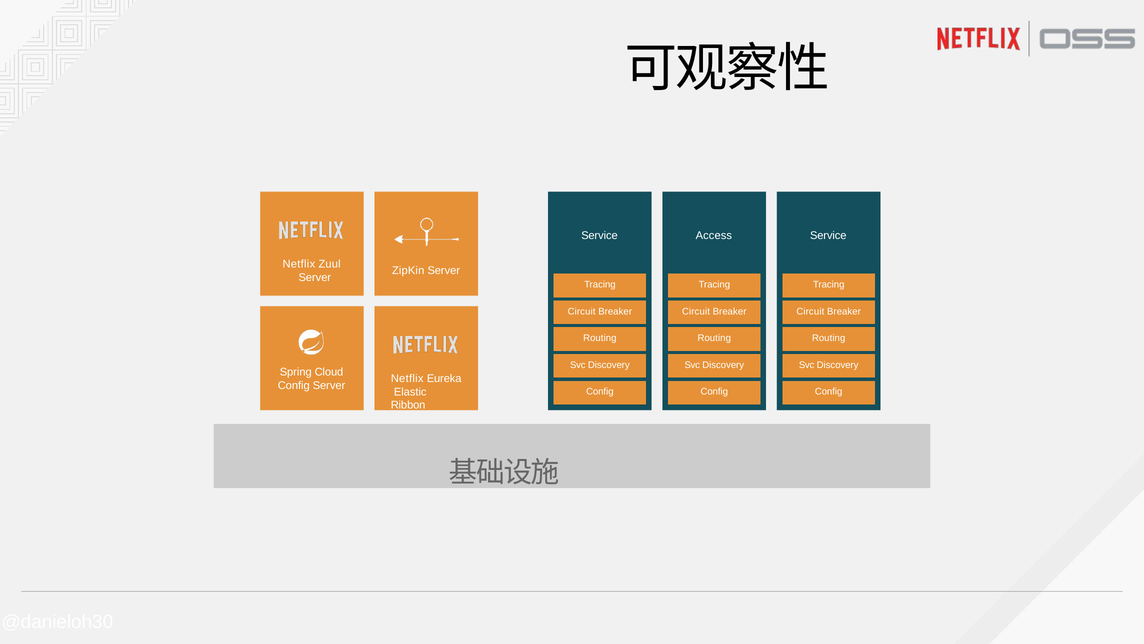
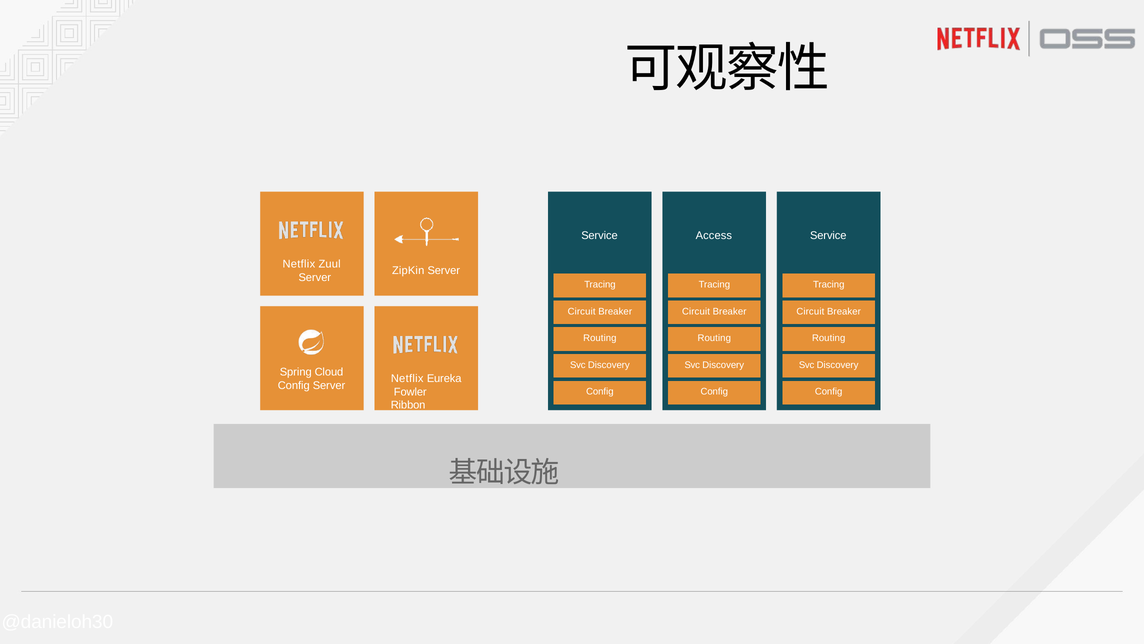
Elastic: Elastic -> Fowler (410, 392)
